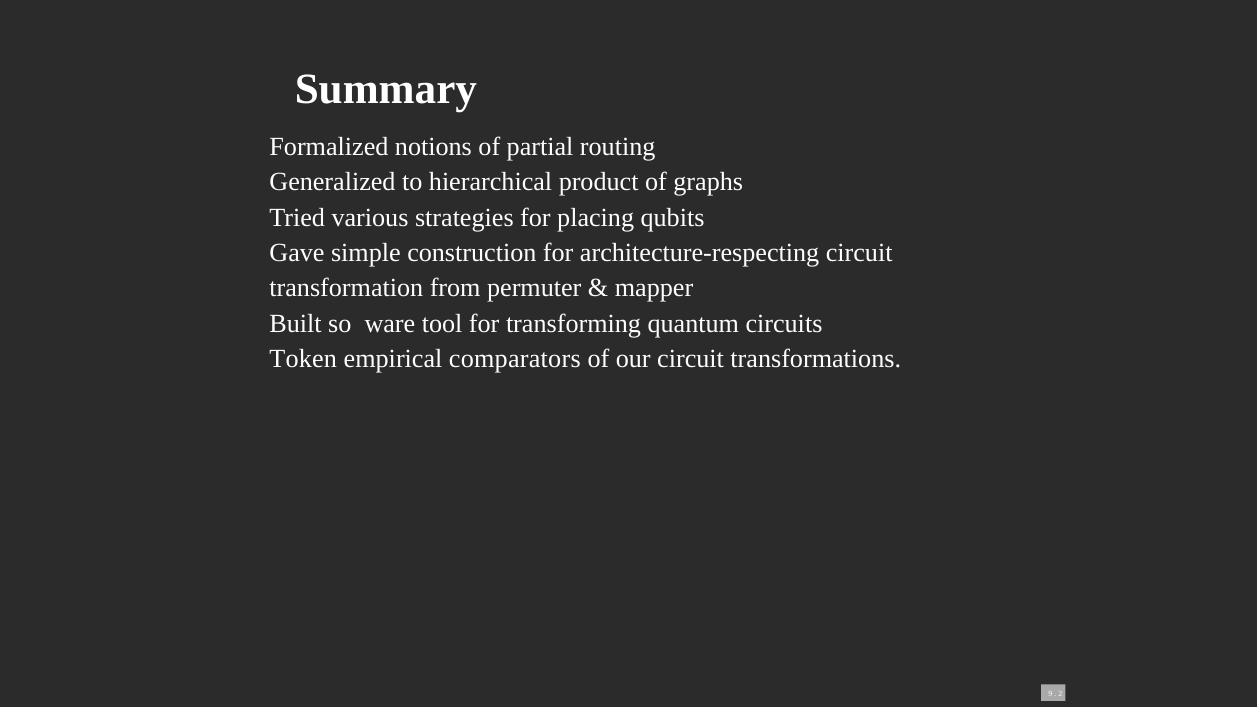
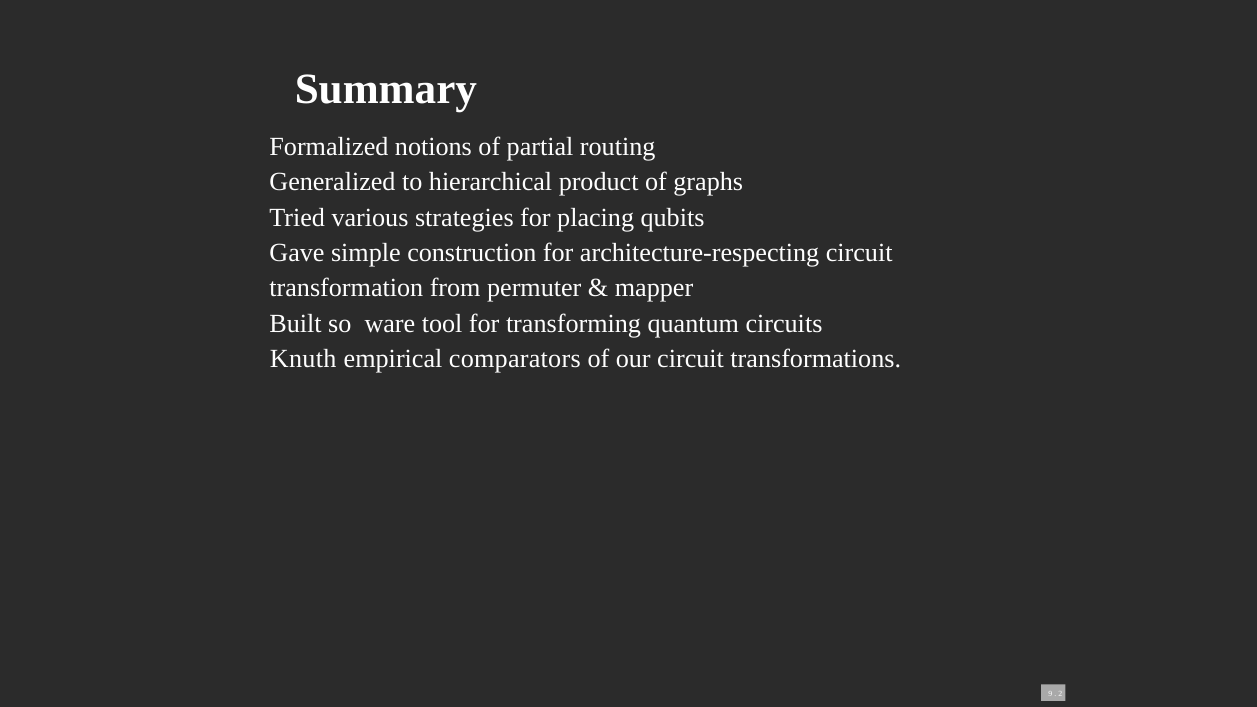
Token: Token -> Knuth (303, 359)
